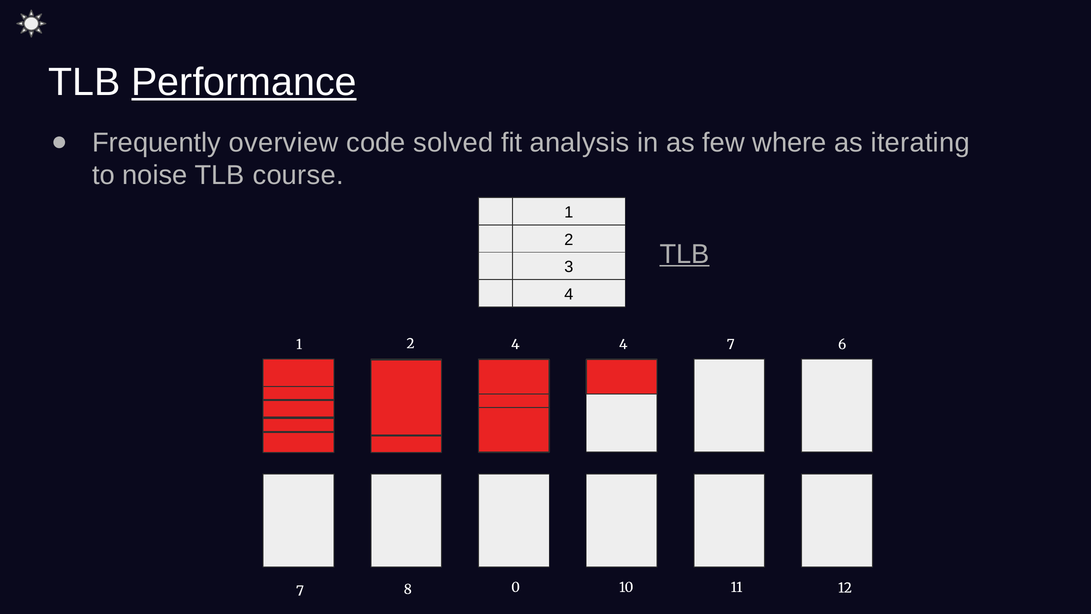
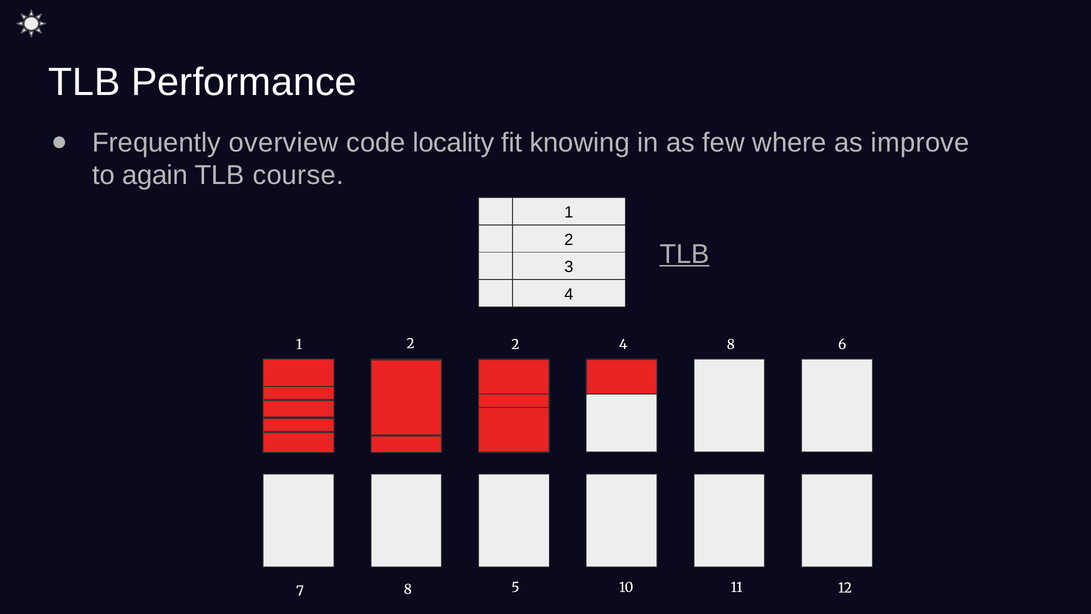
Performance underline: present -> none (244, 82)
solved: solved -> locality (453, 143)
analysis: analysis -> knowing (580, 143)
iterating: iterating -> improve (920, 143)
noise: noise -> again (155, 175)
2 4: 4 -> 2 (515, 344)
4 7: 7 -> 8 (731, 344)
0: 0 -> 5 (515, 587)
